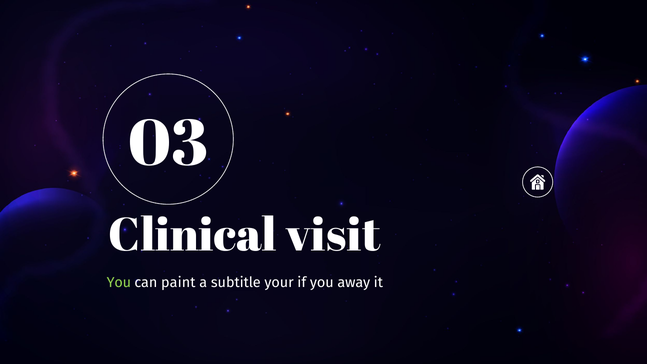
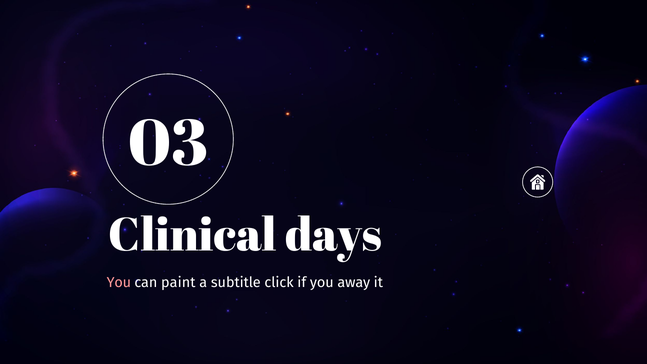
visit: visit -> days (334, 235)
You colour: light green -> pink (119, 282)
your: your -> click (279, 282)
